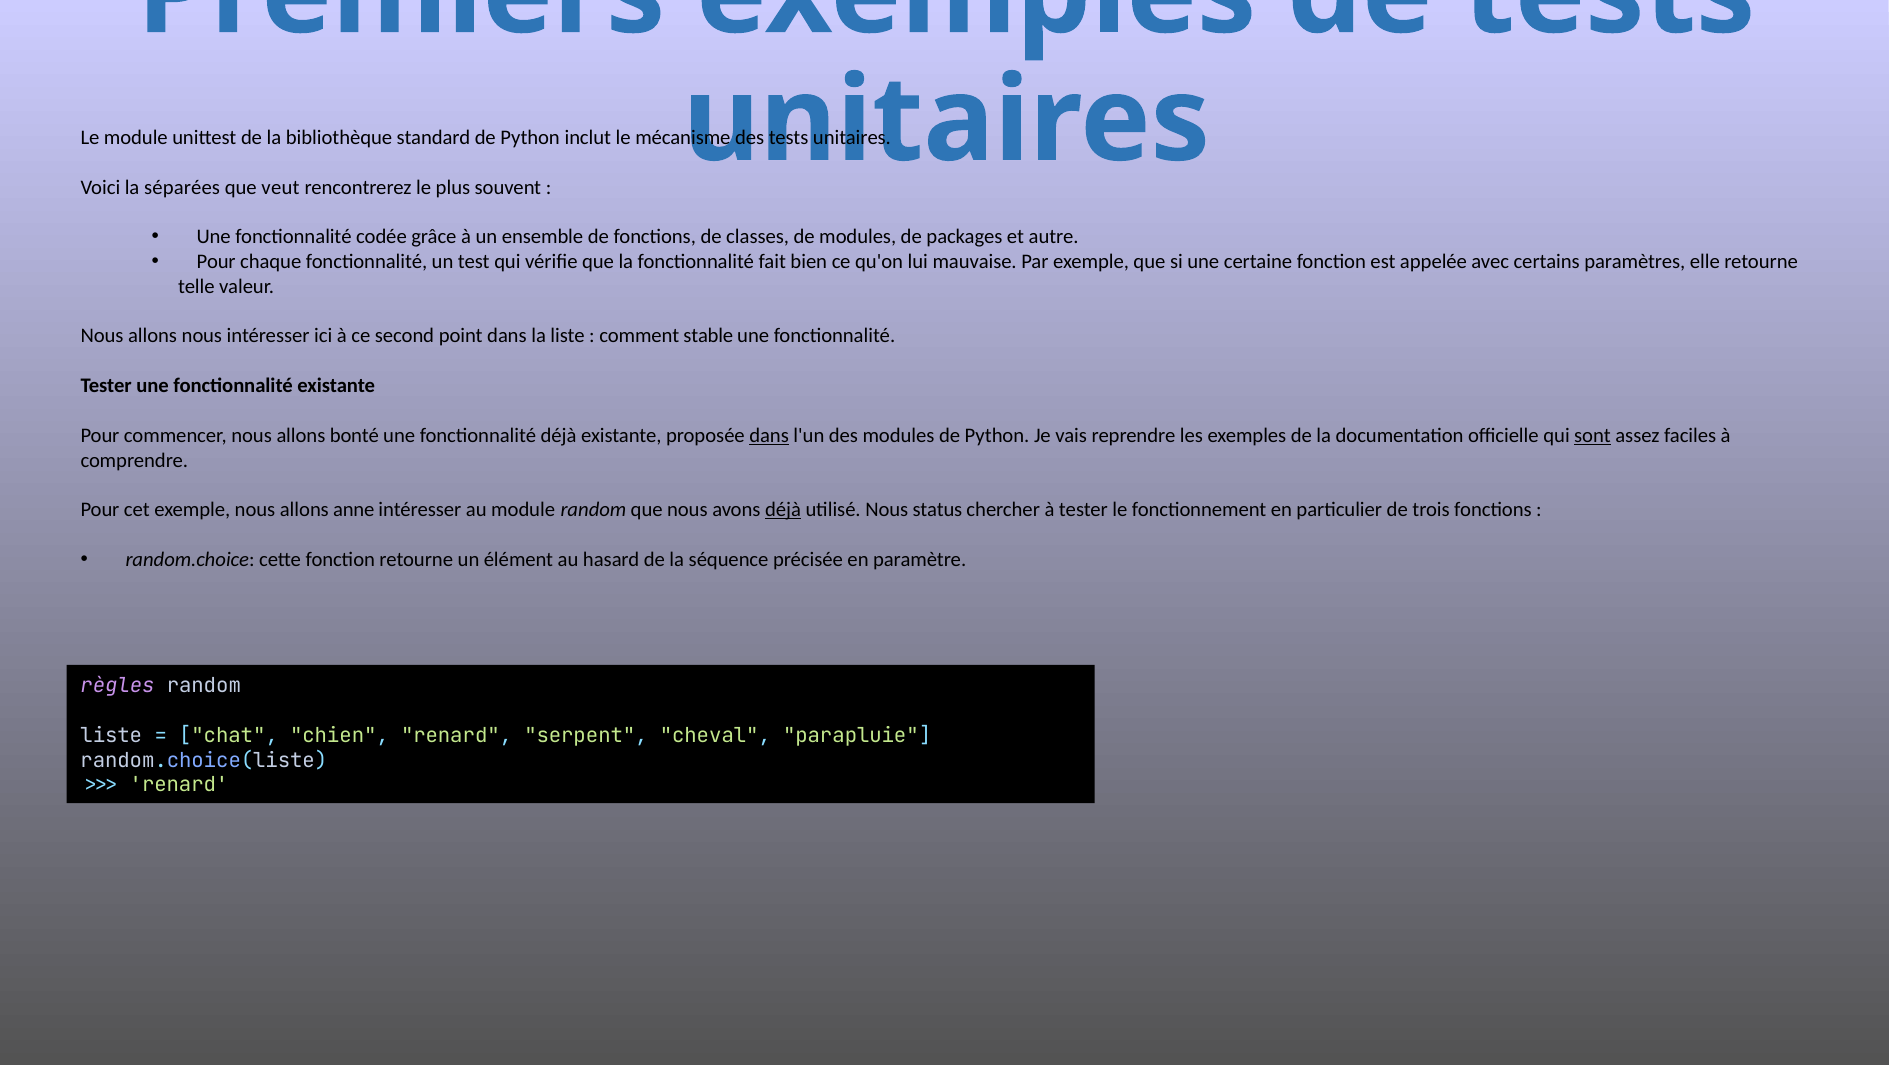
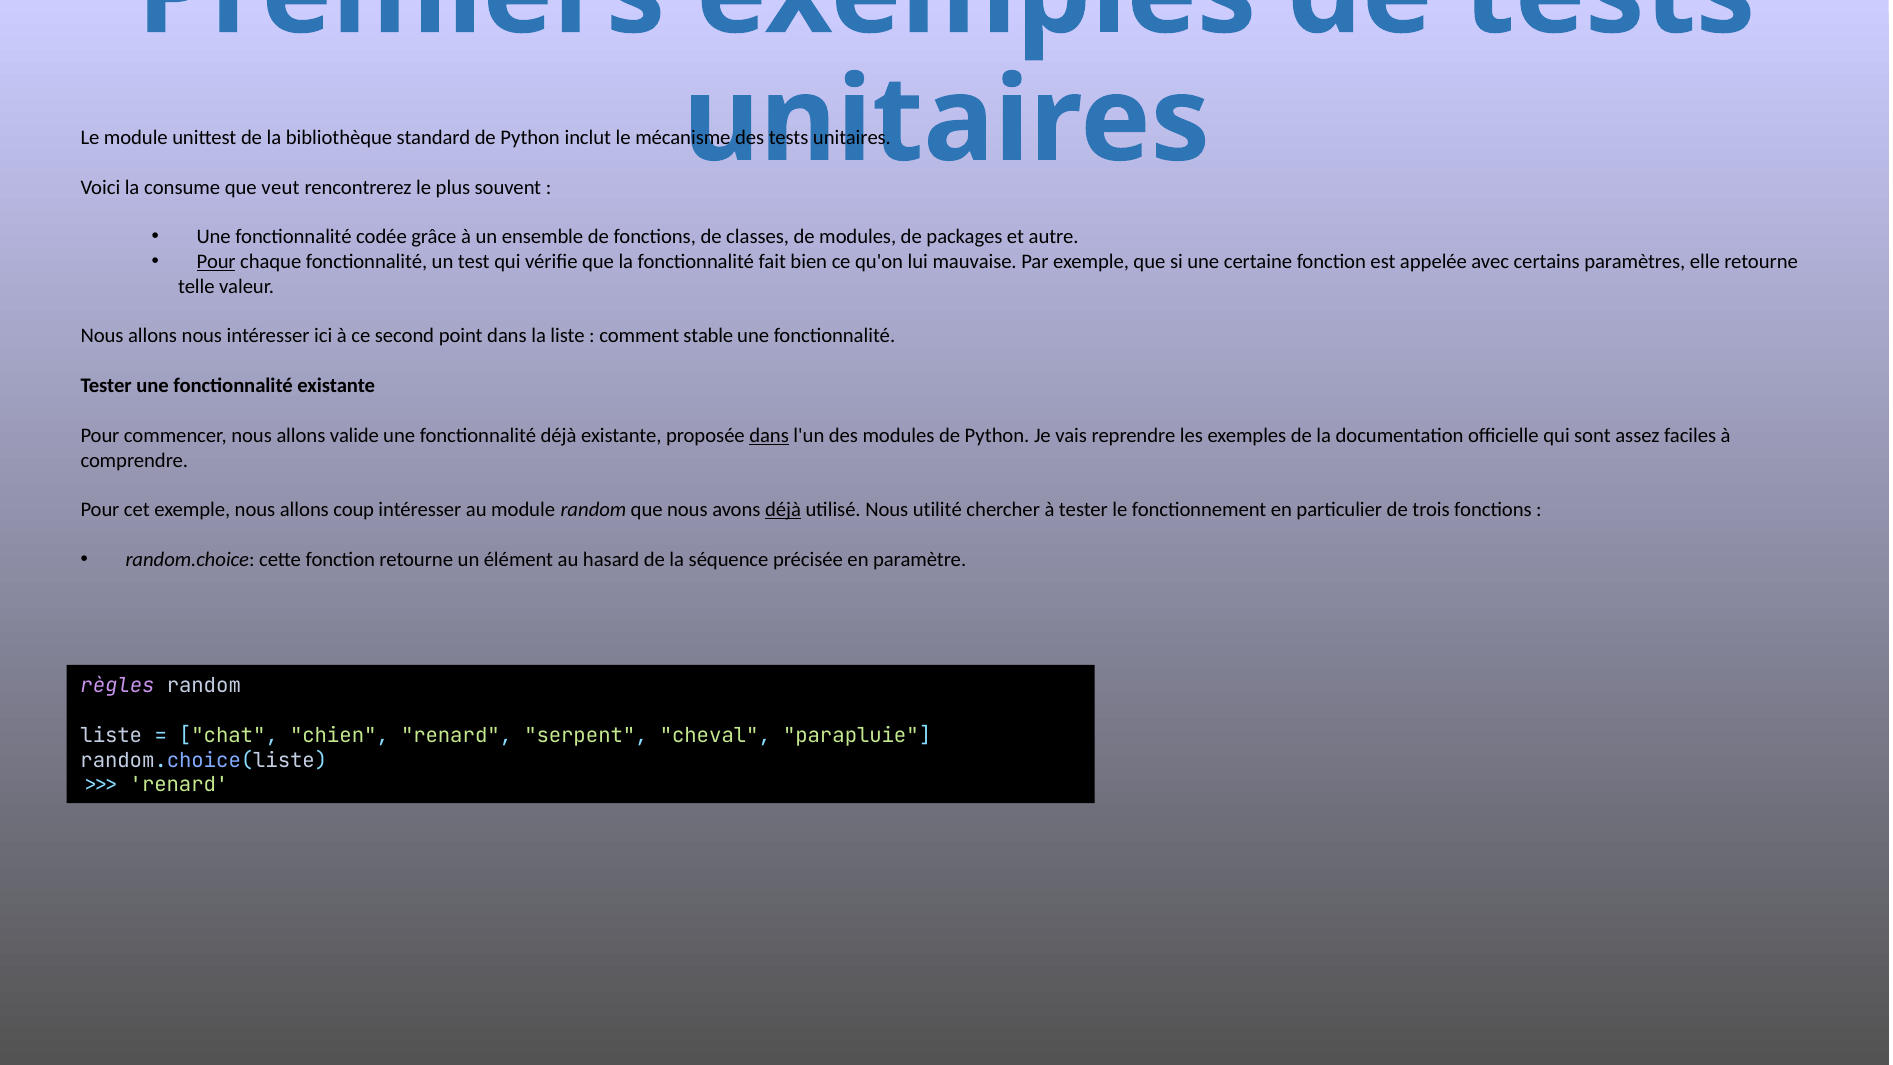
séparées: séparées -> consume (182, 187)
Pour underline: none -> present (216, 262)
bonté: bonté -> valide (354, 435)
sont underline: present -> none (1592, 435)
anne: anne -> coup (354, 510)
status: status -> utilité (937, 510)
